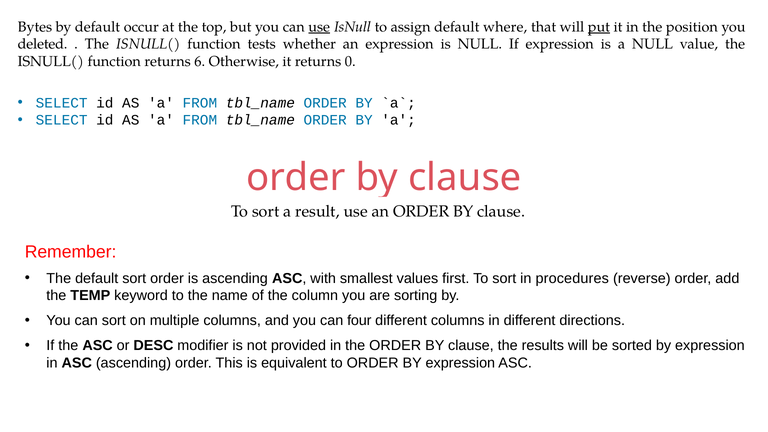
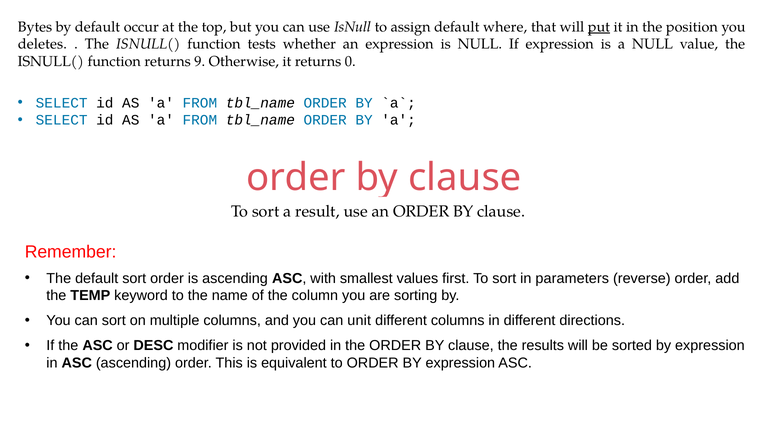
use underline: present -> none (319, 27)
deleted: deleted -> deletes (42, 44)
6: 6 -> 9 (200, 61)
procedures: procedures -> parameters (572, 278)
four: four -> unit (359, 321)
